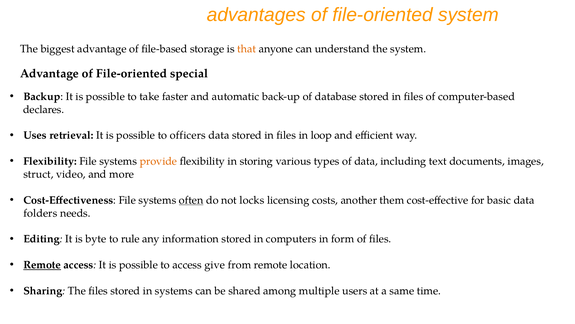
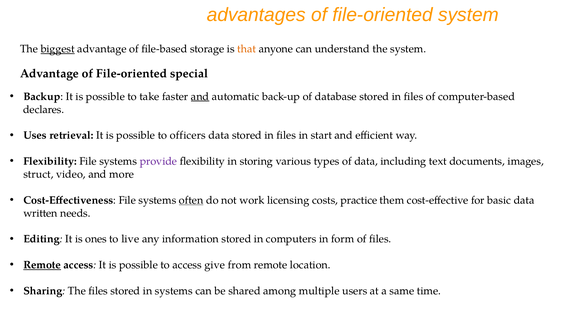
biggest underline: none -> present (58, 49)
and underline: none -> present (200, 96)
loop: loop -> start (321, 135)
provide colour: orange -> purple (158, 161)
locks: locks -> work (252, 200)
another: another -> practice (359, 200)
folders: folders -> written (40, 213)
byte: byte -> ones (96, 239)
rule: rule -> live (130, 239)
